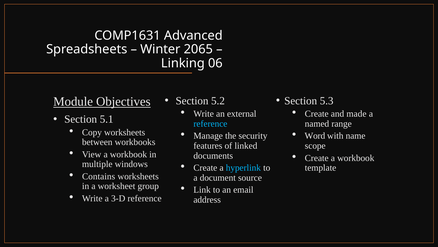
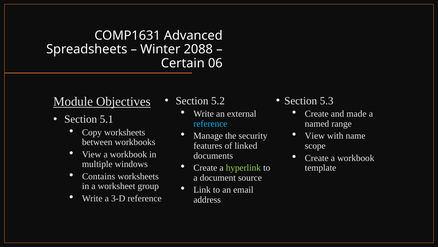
2065: 2065 -> 2088 (198, 49)
Linking: Linking -> Certain (183, 63)
Word: Word -> View (315, 136)
hyperlink colour: light blue -> light green (243, 167)
